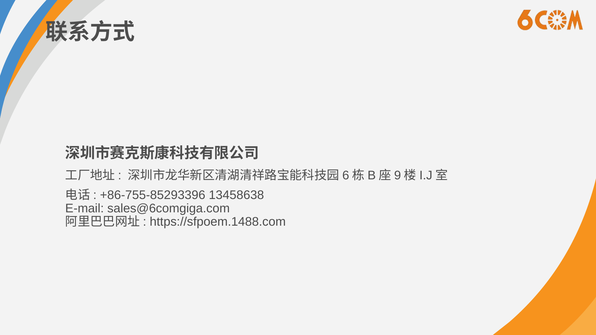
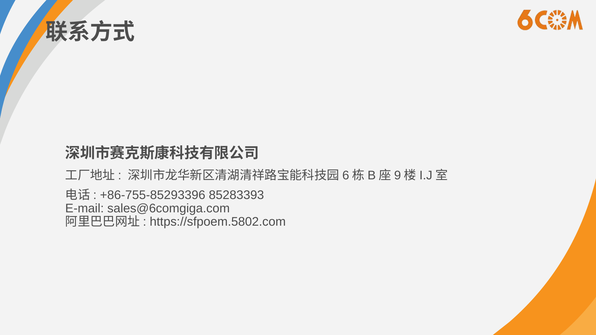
13458638: 13458638 -> 85283393 (236, 195)
https://sfpoem.1488.com: https://sfpoem.1488.com -> https://sfpoem.5802.com (218, 222)
